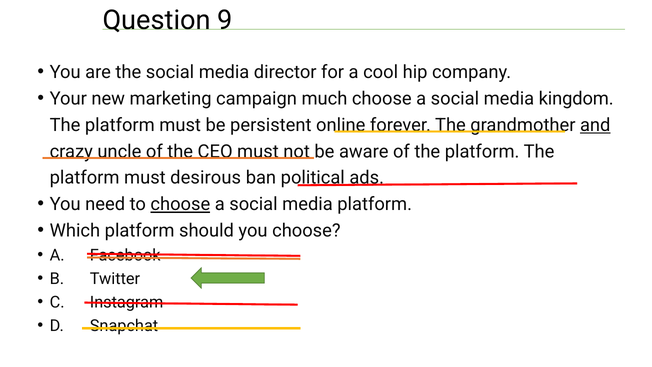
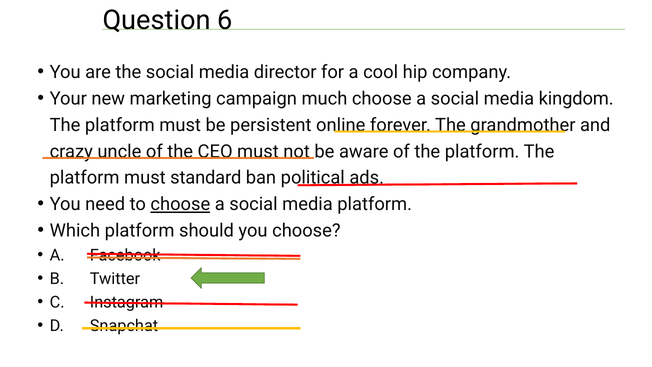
9: 9 -> 6 (225, 20)
and underline: present -> none (595, 125)
desirous: desirous -> standard (206, 178)
